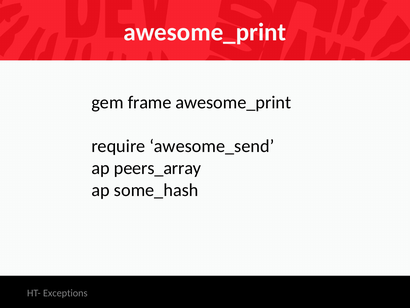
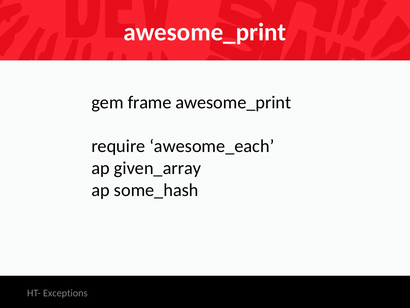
awesome_send: awesome_send -> awesome_each (212, 146)
peers_array: peers_array -> given_array (158, 168)
